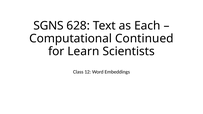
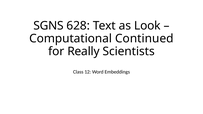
Each: Each -> Look (147, 26)
Learn: Learn -> Really (83, 51)
